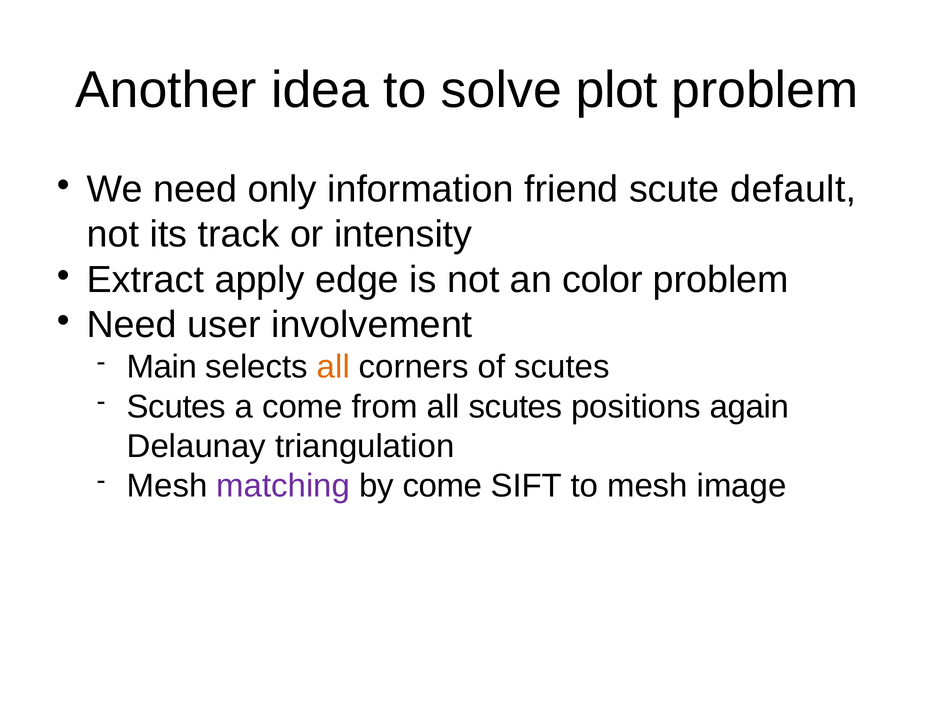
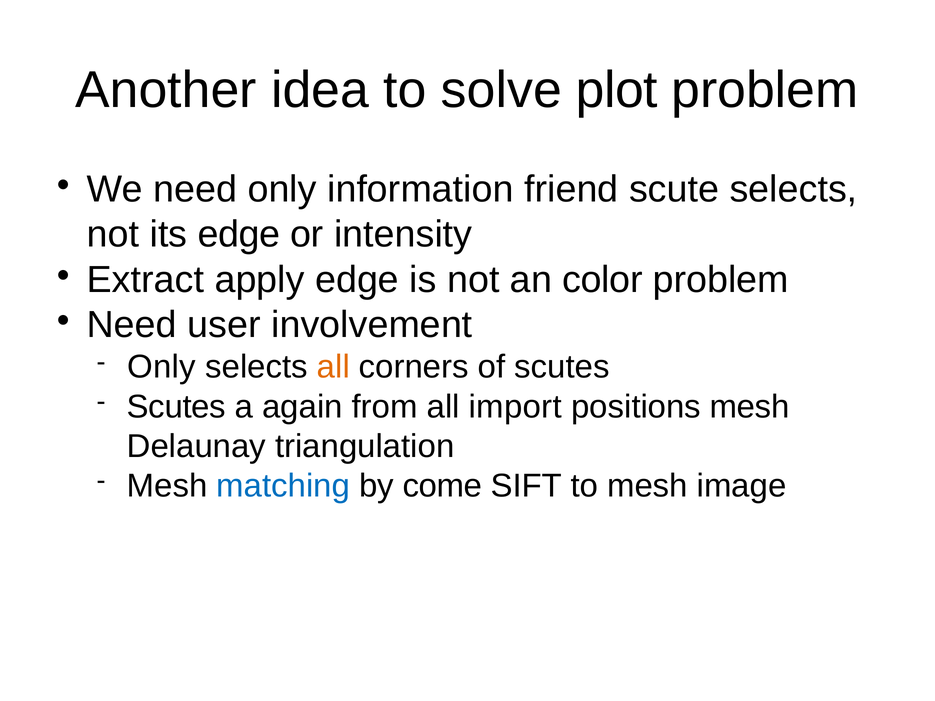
scute default: default -> selects (793, 189)
its track: track -> edge (239, 235)
Main: Main -> Only (161, 367)
a come: come -> again (302, 407)
all scutes: scutes -> import (515, 407)
positions again: again -> mesh (750, 407)
matching colour: purple -> blue (283, 486)
